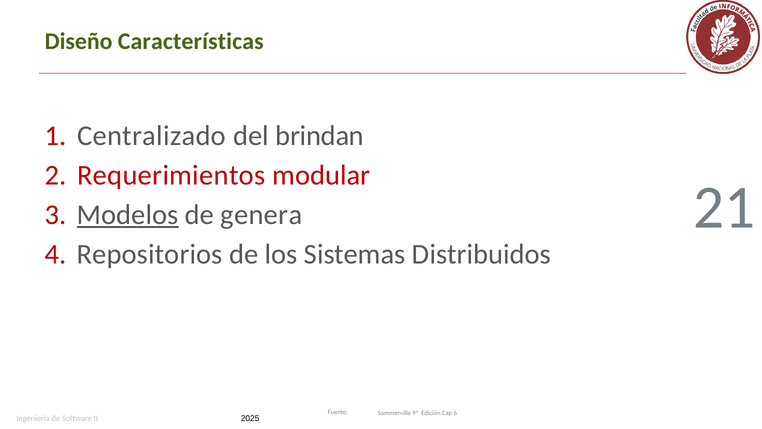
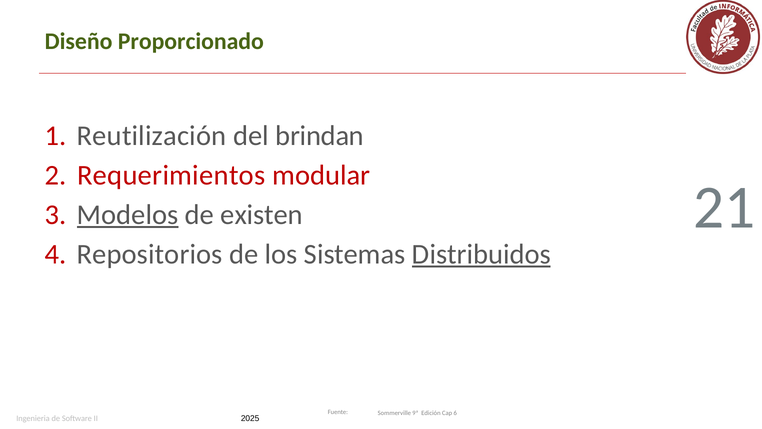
Características: Características -> Proporcionado (191, 41)
Centralizado: Centralizado -> Reutilización (152, 136)
genera: genera -> existen (262, 215)
Distribuidos underline: none -> present (481, 254)
